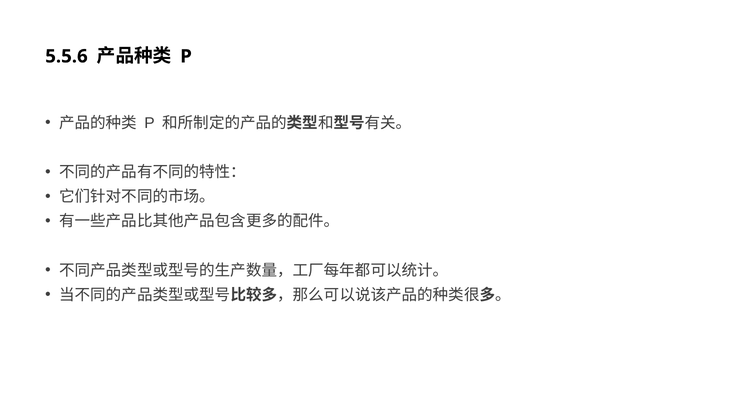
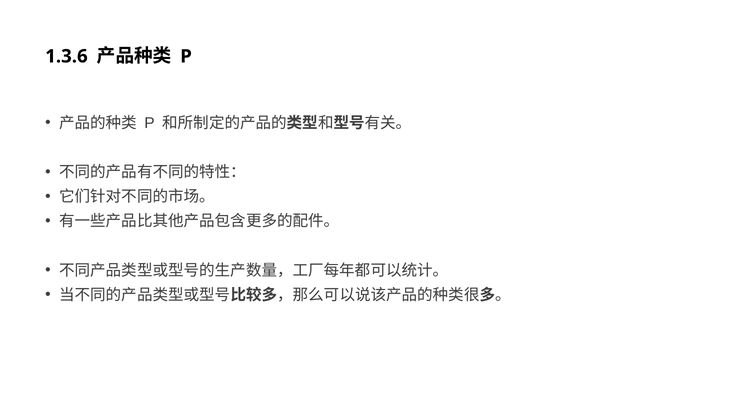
5.5.6: 5.5.6 -> 1.3.6 (66, 56)
